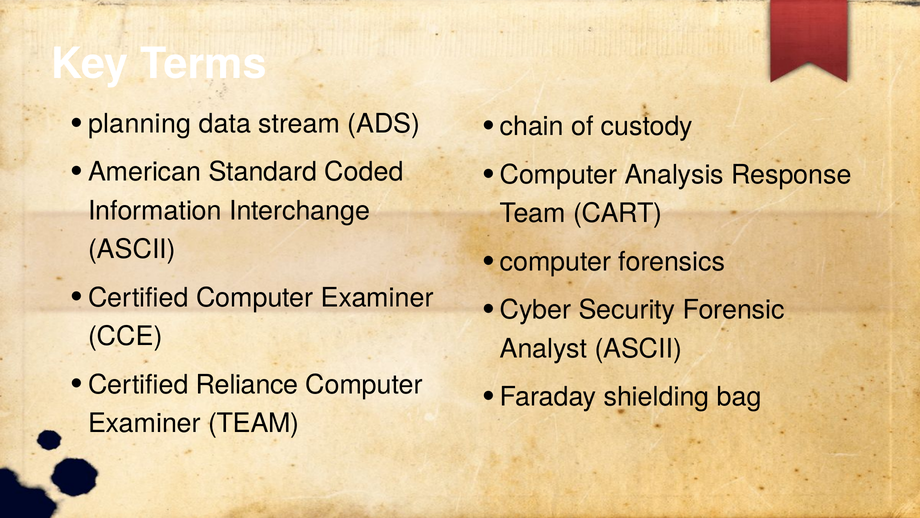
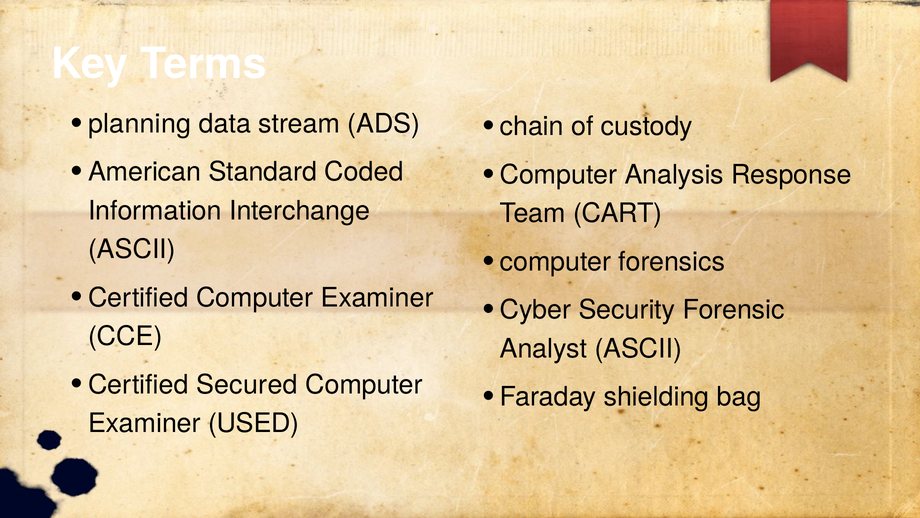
Reliance: Reliance -> Secured (247, 384)
Examiner TEAM: TEAM -> USED (254, 423)
